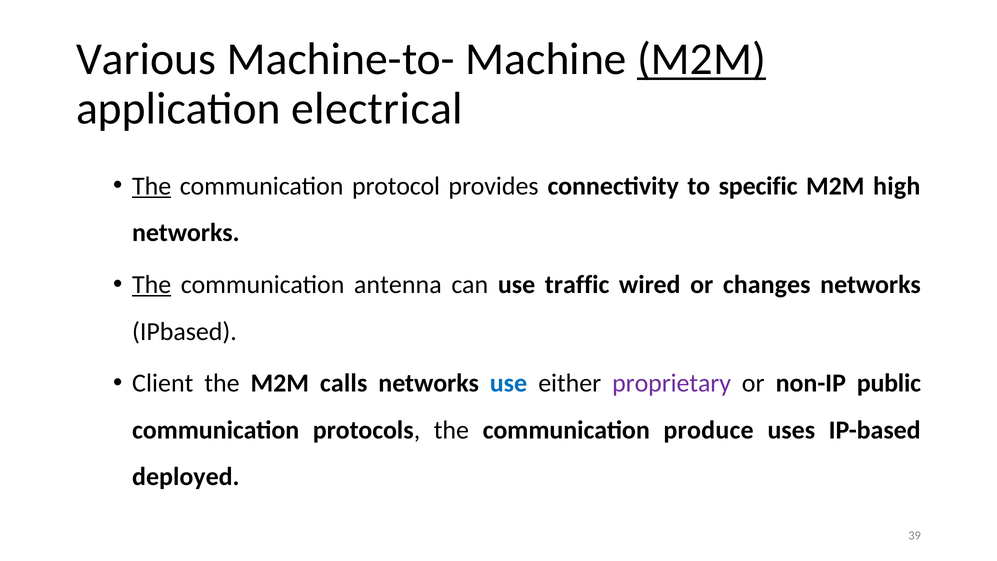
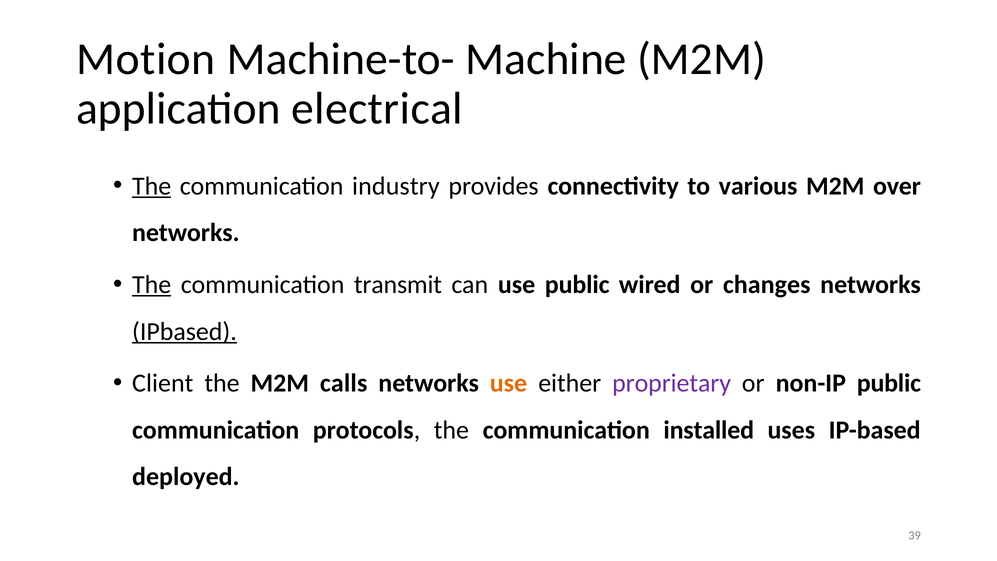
Various: Various -> Motion (146, 59)
M2M underline: present -> none (702, 59)
protocol: protocol -> industry (396, 186)
specific: specific -> various (758, 186)
high: high -> over (897, 186)
antenna: antenna -> transmit (398, 285)
use traffic: traffic -> public (577, 285)
IPbased underline: none -> present (184, 331)
use colour: blue -> orange (508, 383)
produce: produce -> installed (709, 430)
